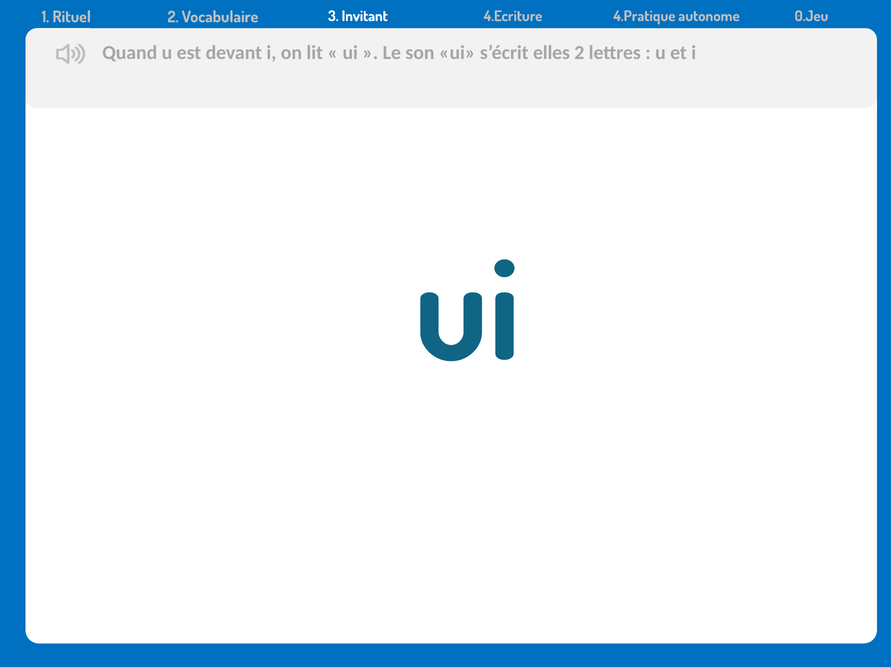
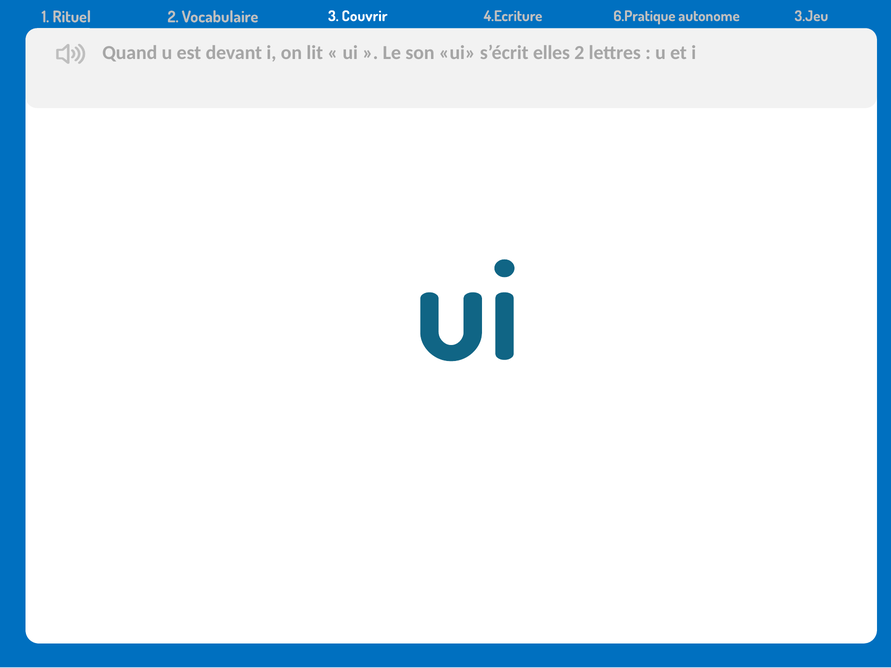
Invitant: Invitant -> Couvrir (365, 16)
4.Pratique: 4.Pratique -> 6.Pratique (644, 16)
0.Jeu: 0.Jeu -> 3.Jeu (811, 16)
